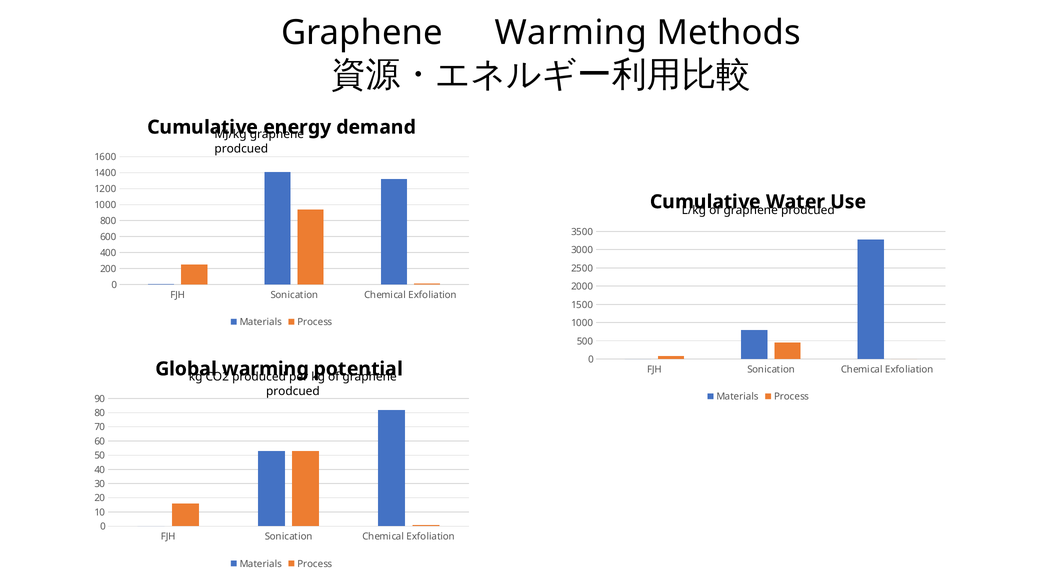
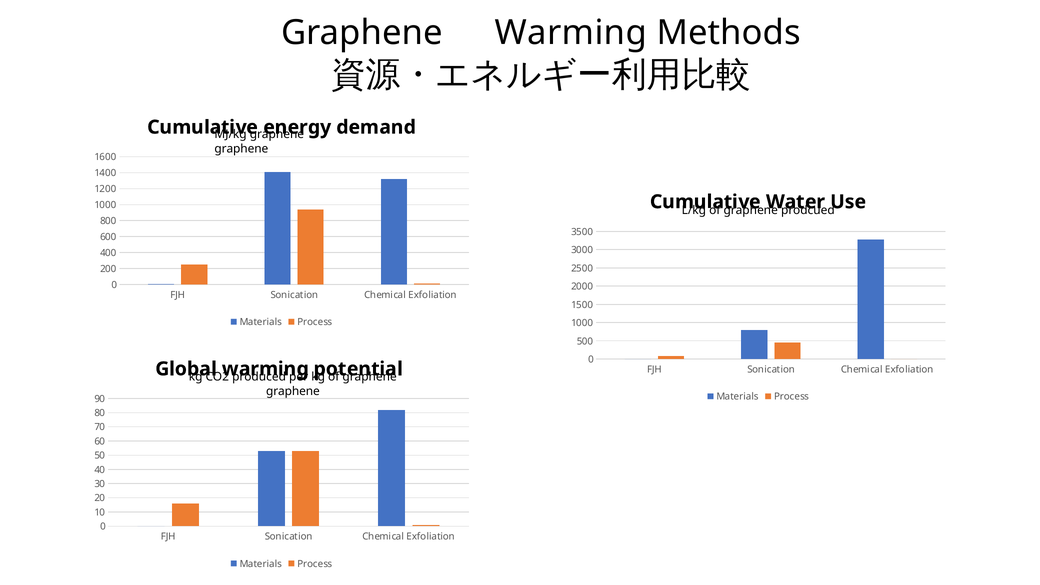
prodcued: prodcued -> graphene (241, 149)
prodcued: prodcued -> graphene (293, 391)
